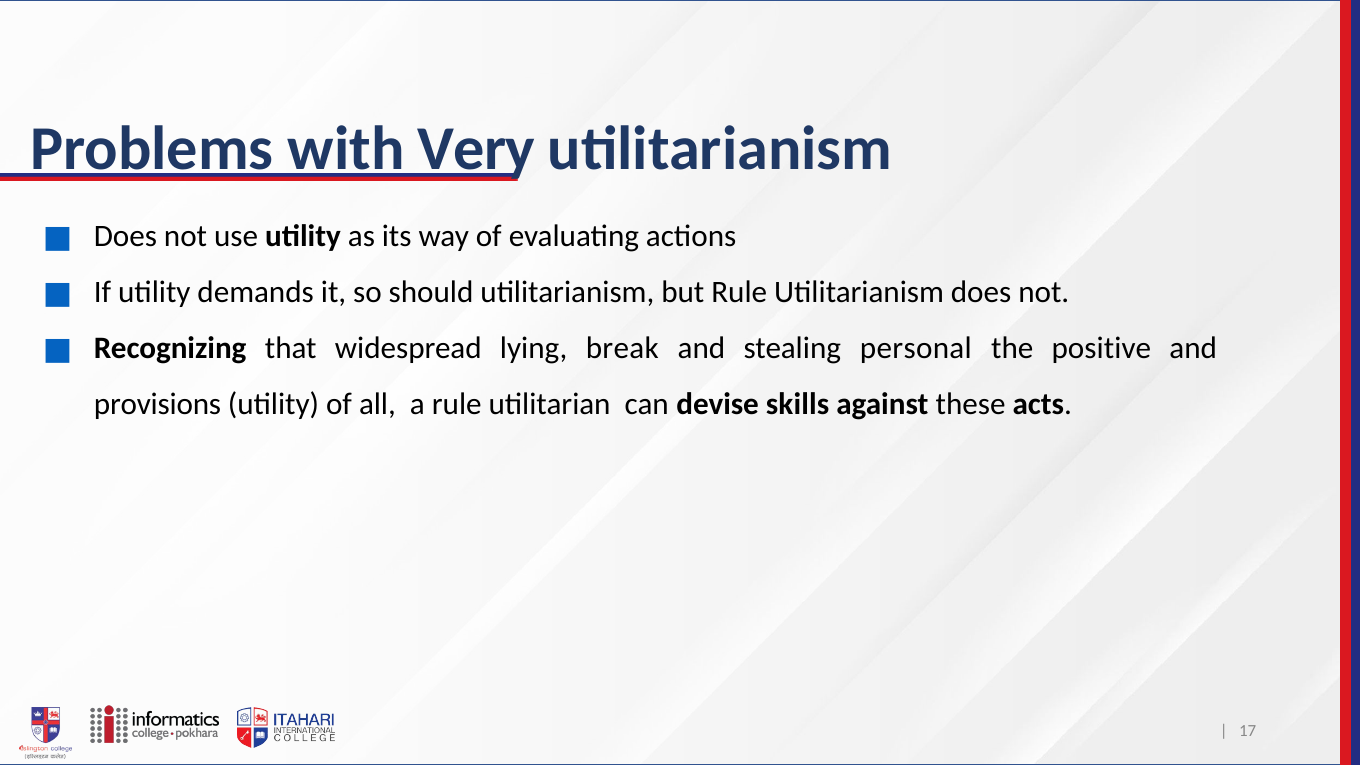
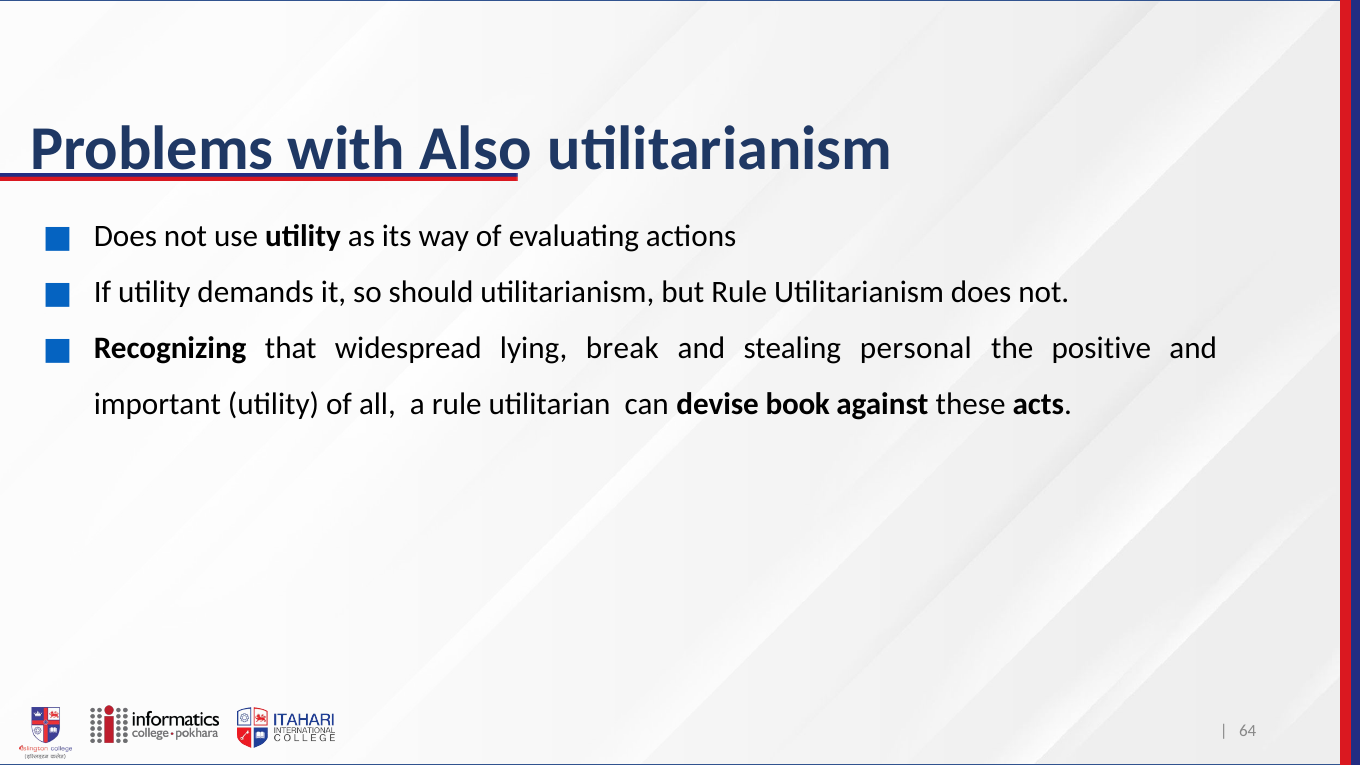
Very: Very -> Also (476, 149)
provisions: provisions -> important (157, 404)
skills: skills -> book (798, 404)
17: 17 -> 64 (1248, 730)
